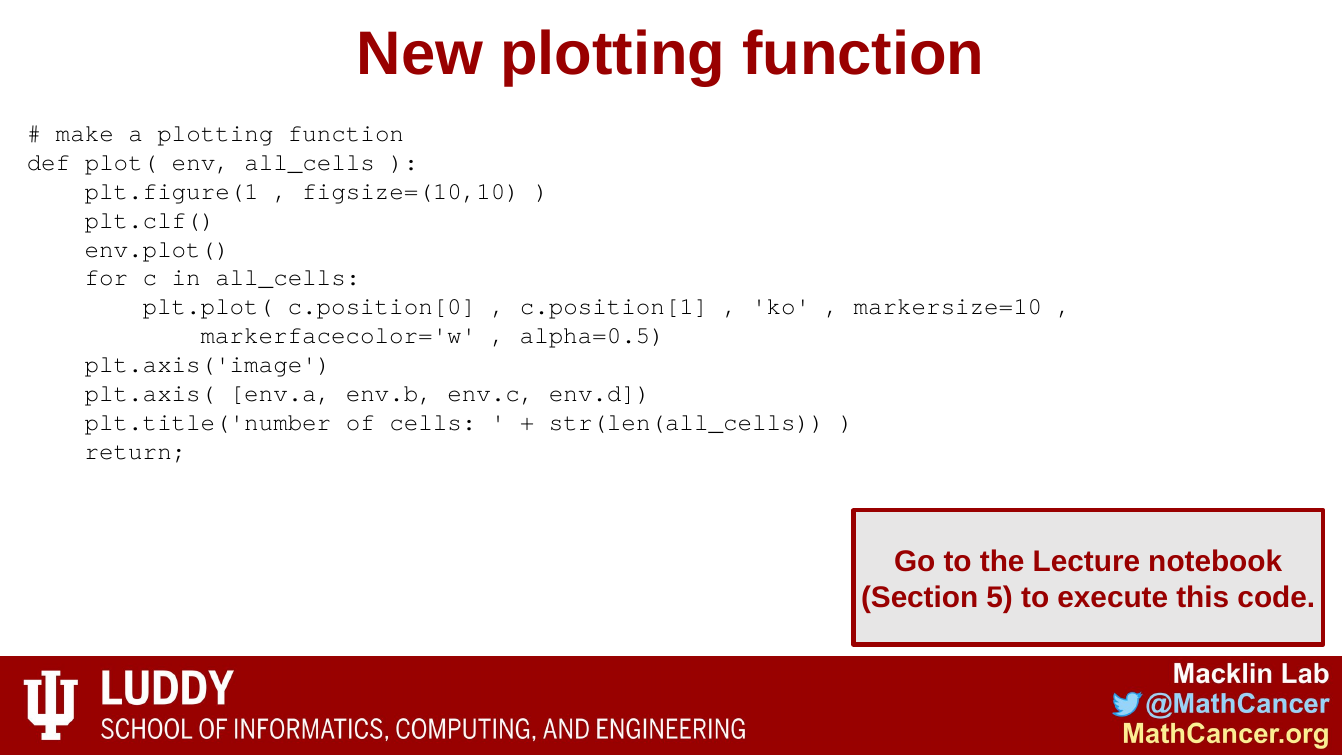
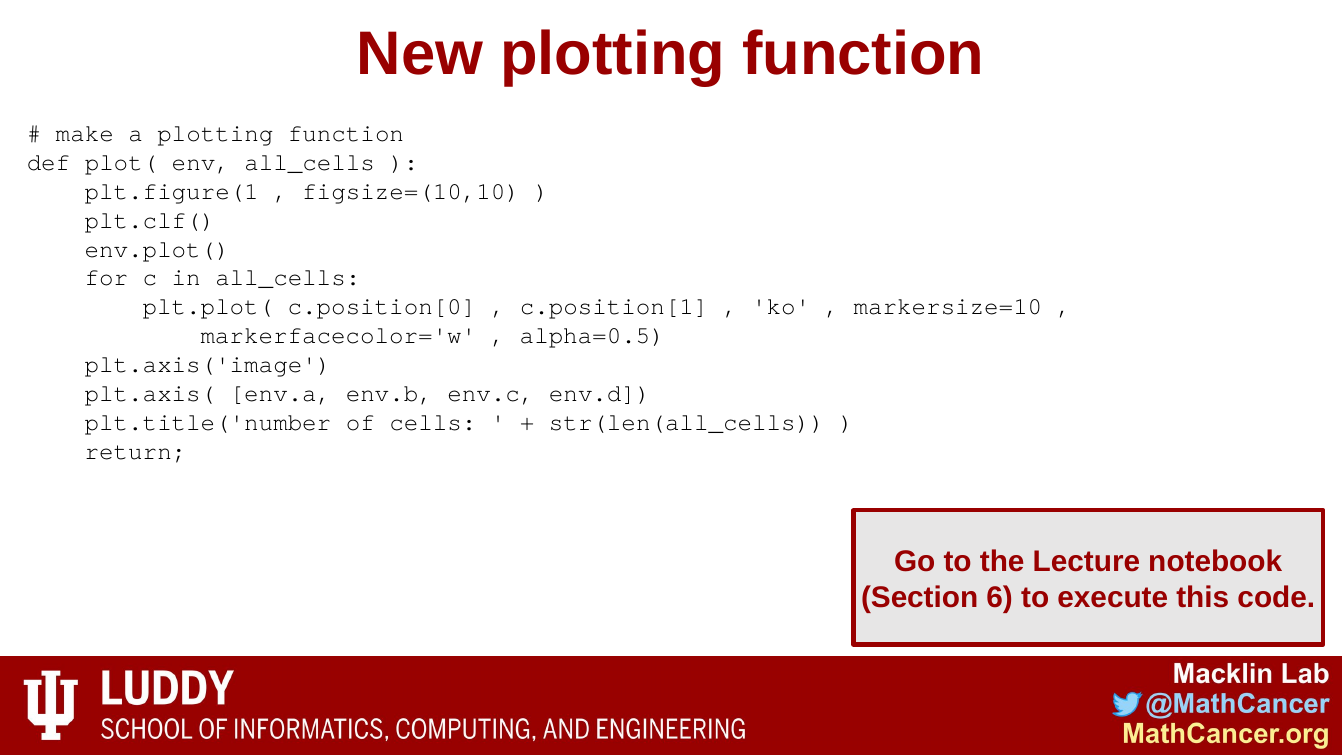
5: 5 -> 6 (1000, 597)
